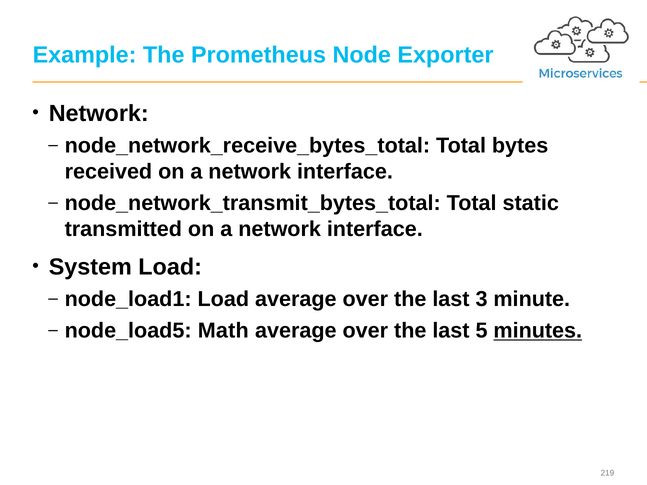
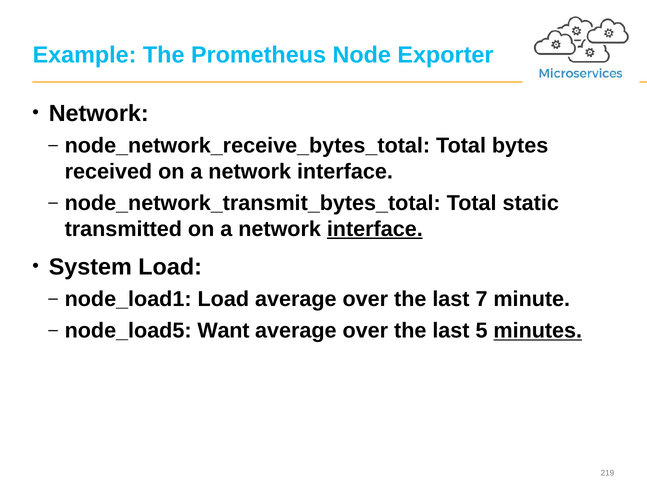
interface underline: none -> present (375, 229)
3: 3 -> 7 (482, 299)
Math: Math -> Want (223, 331)
